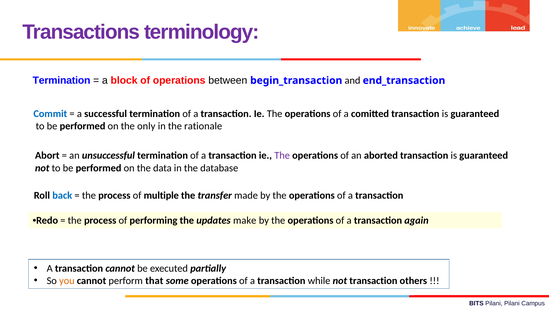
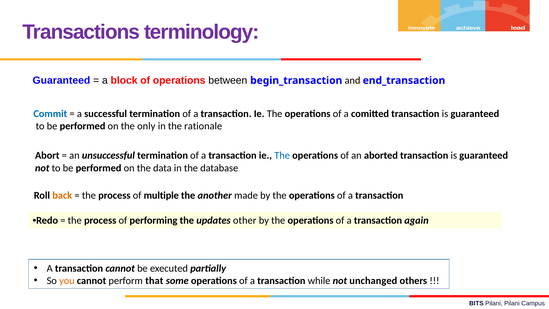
Termination: Termination -> Guaranteed (61, 80)
The colour: purple -> blue (282, 155)
back colour: blue -> orange (62, 195)
transfer: transfer -> another (215, 195)
make: make -> other (245, 220)
not transaction: transaction -> unchanged (373, 281)
